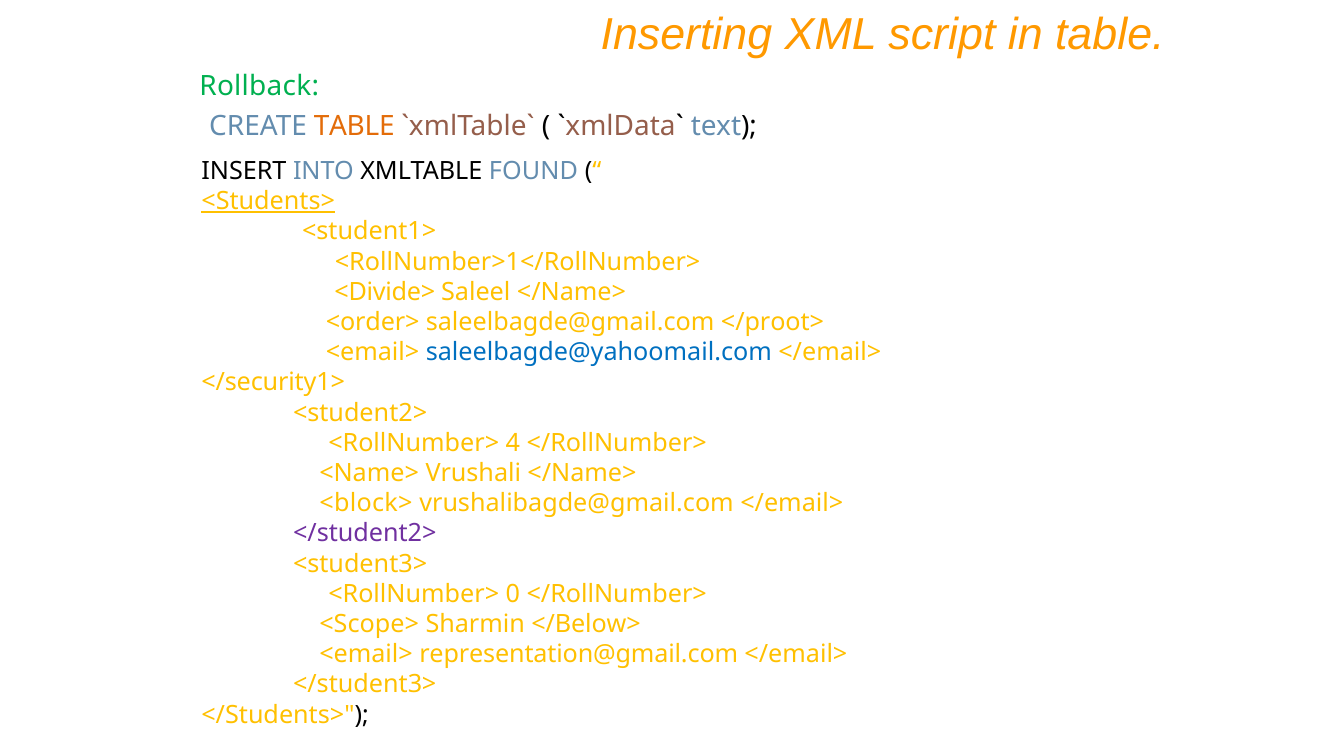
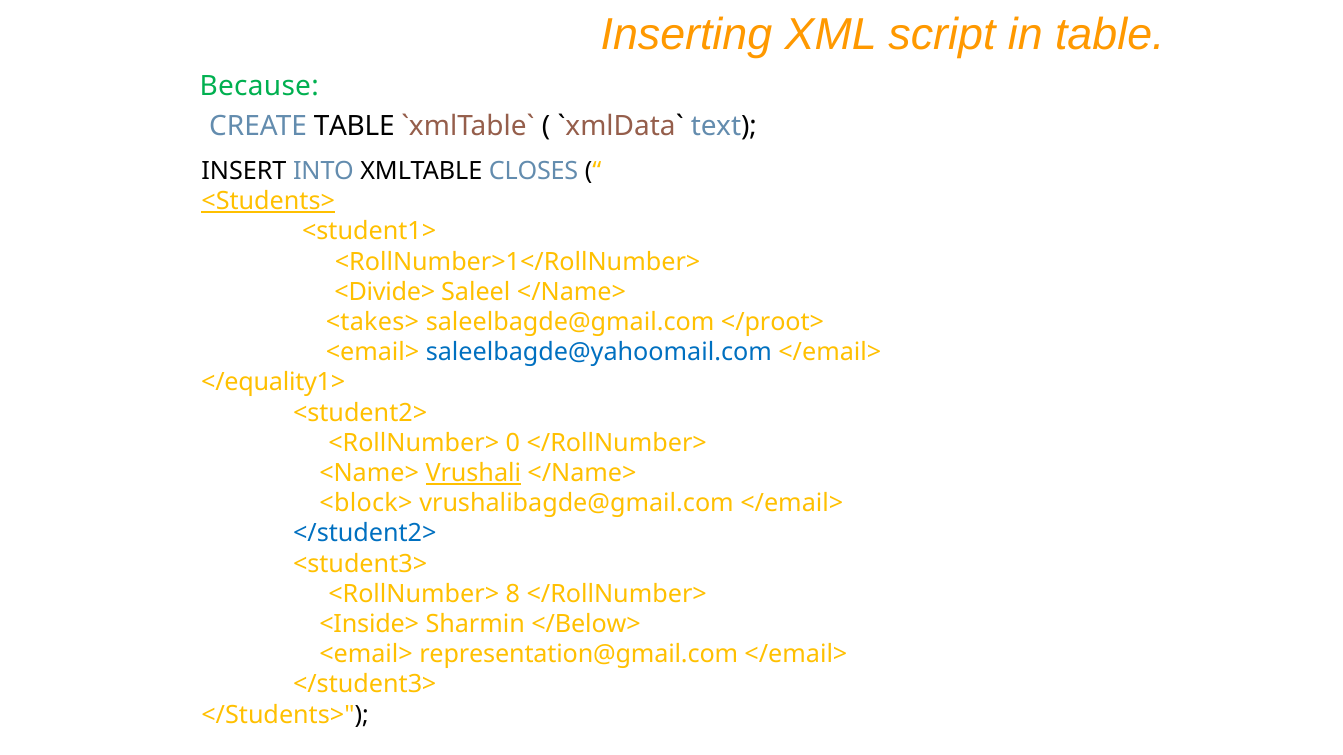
Rollback: Rollback -> Because (259, 87)
TABLE colour: orange -> black (354, 126)
FOUND: FOUND -> CLOSES (534, 171)
<order>: <order> -> <takes> (372, 322)
</security1>: </security1> -> </equality1> (273, 383)
4: 4 -> 0 (513, 443)
Vrushali underline: none -> present (473, 473)
</student2> colour: purple -> blue (365, 534)
0: 0 -> 8 (513, 594)
<Scope>: <Scope> -> <Inside> (369, 625)
